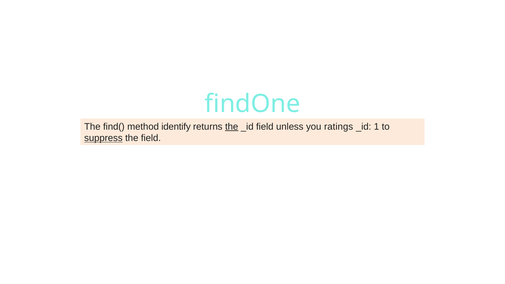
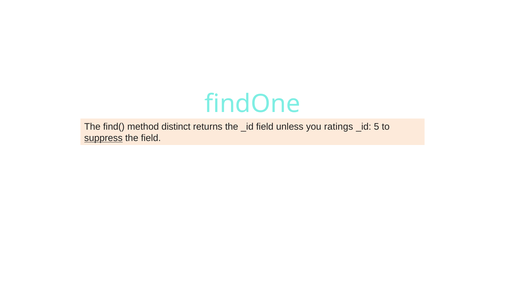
identify: identify -> distinct (176, 127)
the underline: present -> none (232, 127)
1: 1 -> 5 (377, 127)
